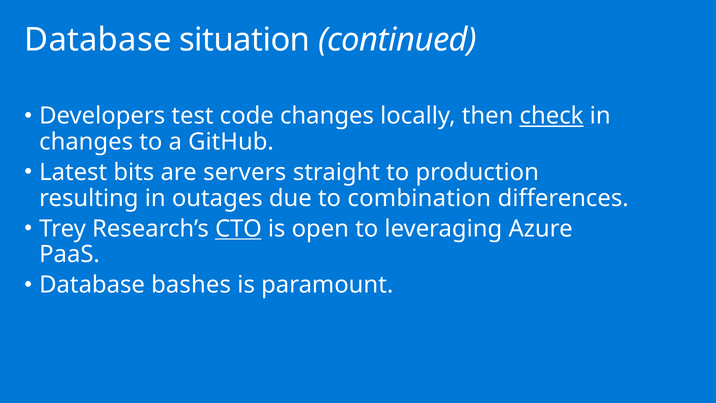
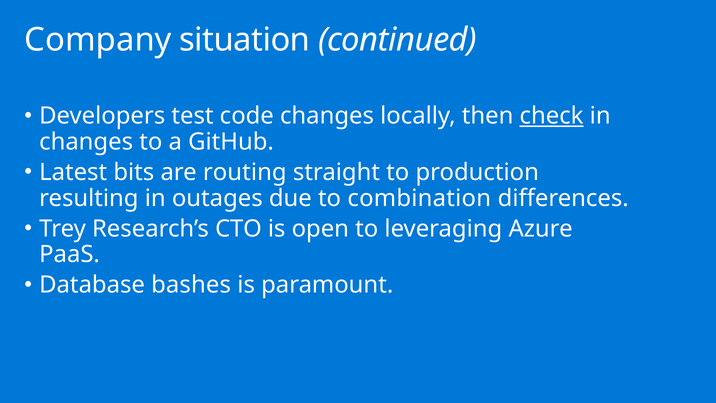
Database: Database -> Company (98, 40)
servers: servers -> routing (245, 172)
CTO underline: present -> none (238, 229)
